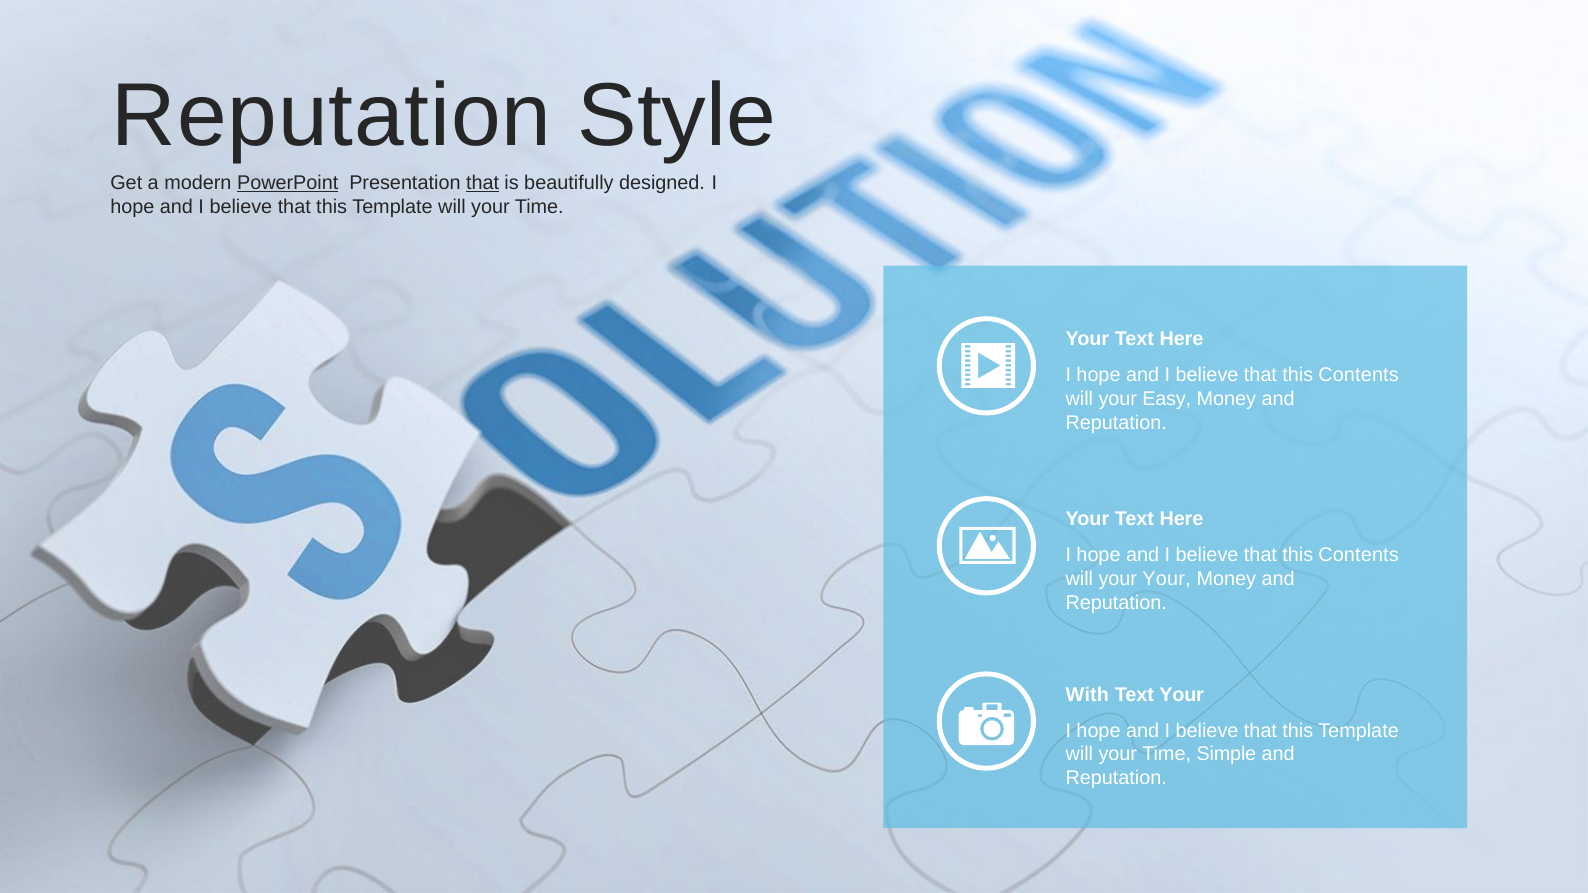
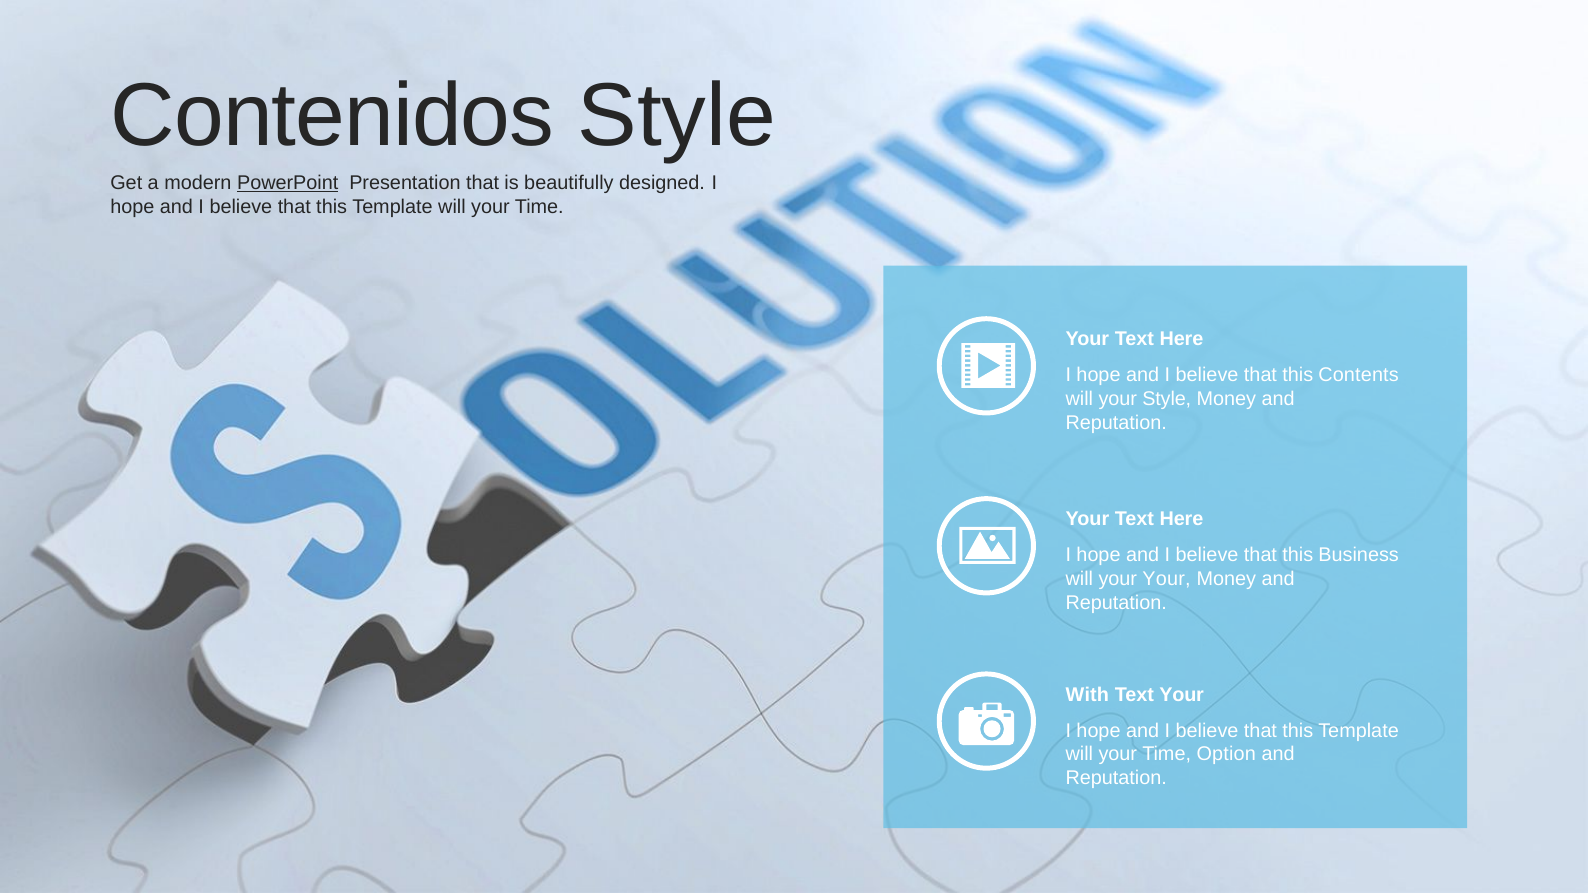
Reputation: Reputation -> Contenidos (332, 116)
that underline: present -> none (483, 183)
your Easy: Easy -> Style (1167, 399)
Contents: Contents -> Business (1359, 555)
Simple: Simple -> Option (1226, 755)
